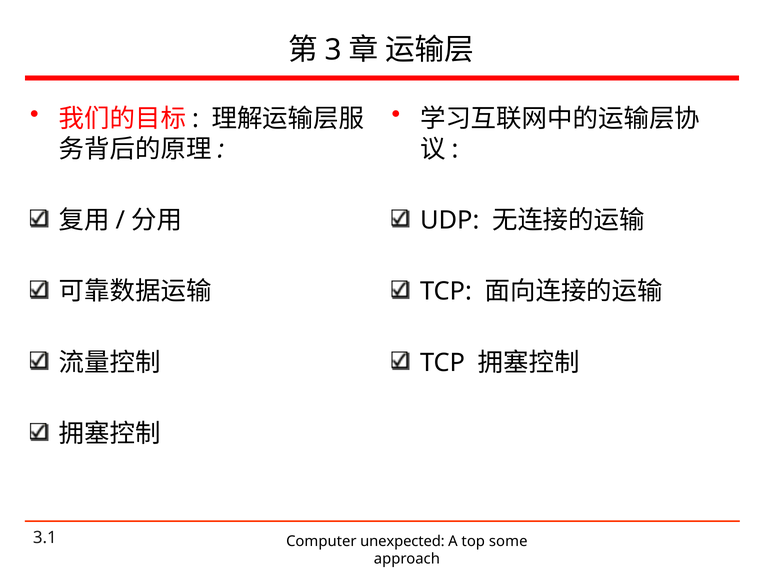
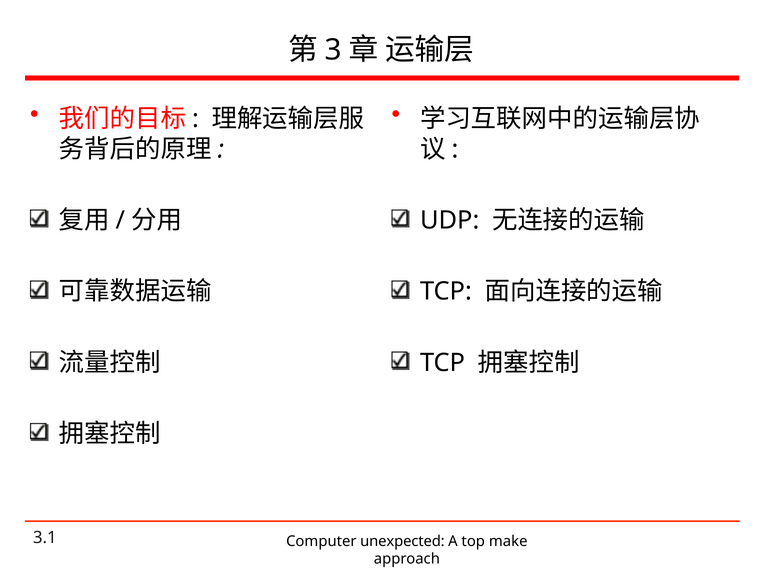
some: some -> make (508, 541)
